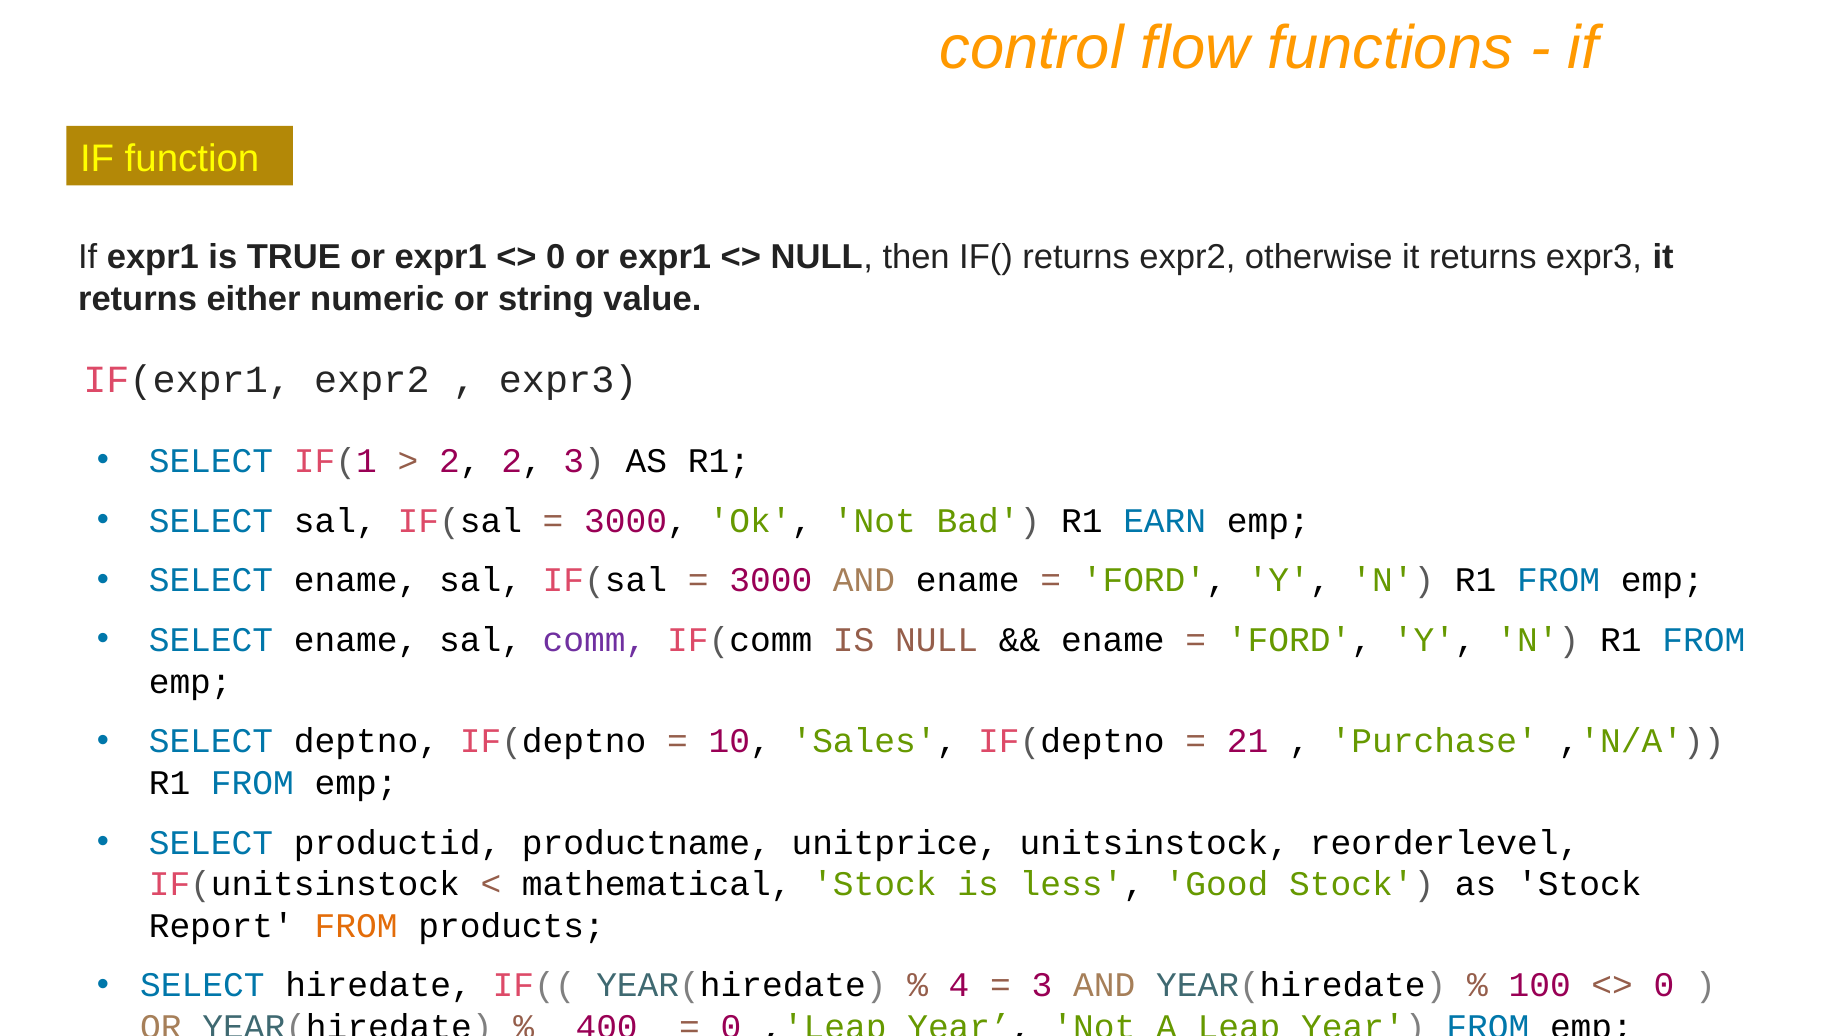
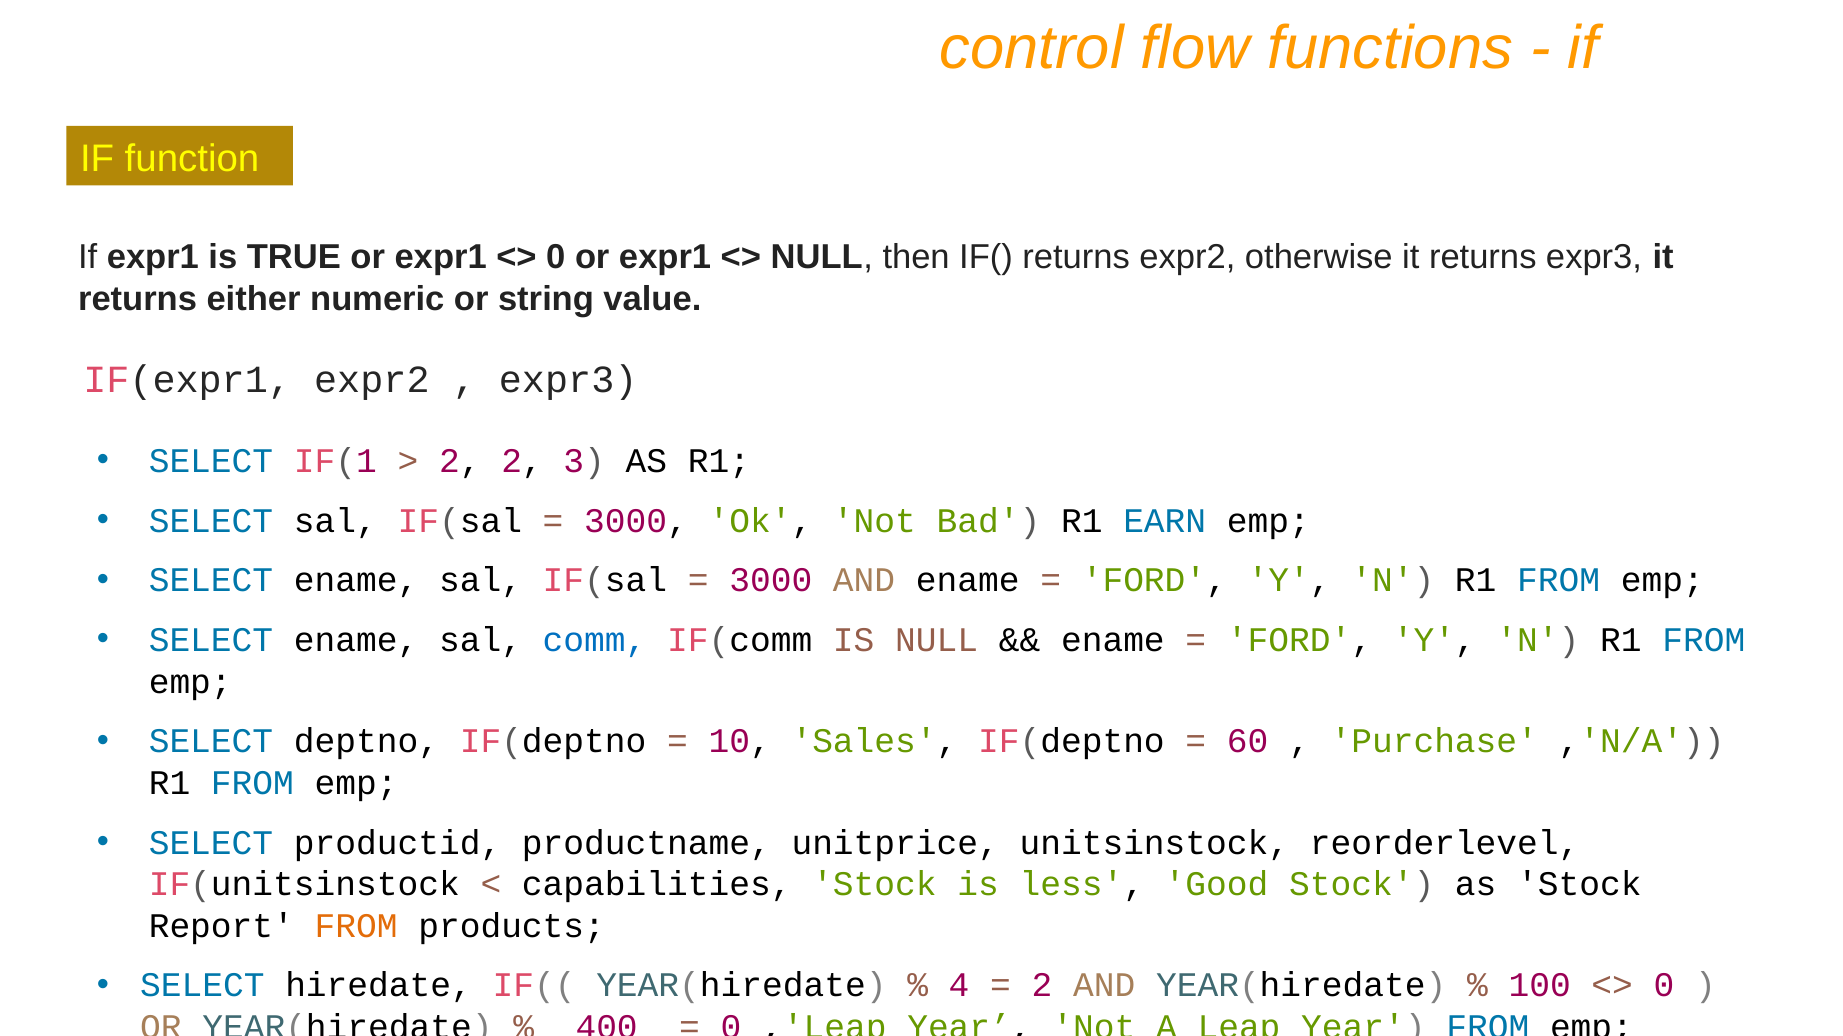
comm colour: purple -> blue (595, 641)
21: 21 -> 60 (1248, 742)
mathematical: mathematical -> capabilities (657, 885)
3: 3 -> 2 (1042, 986)
